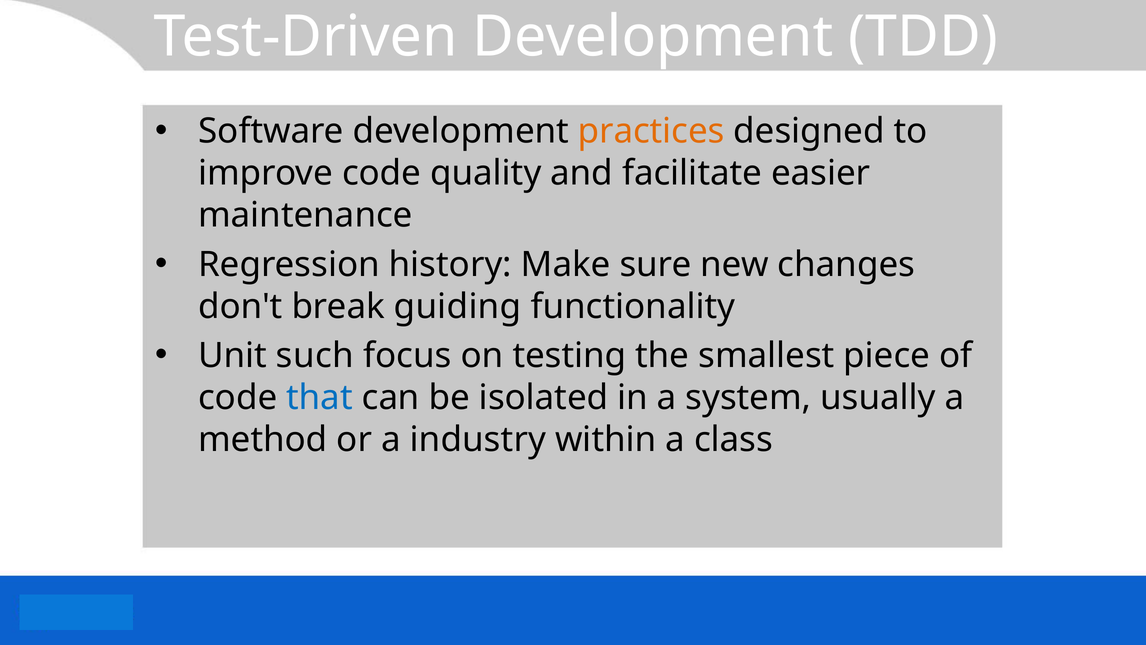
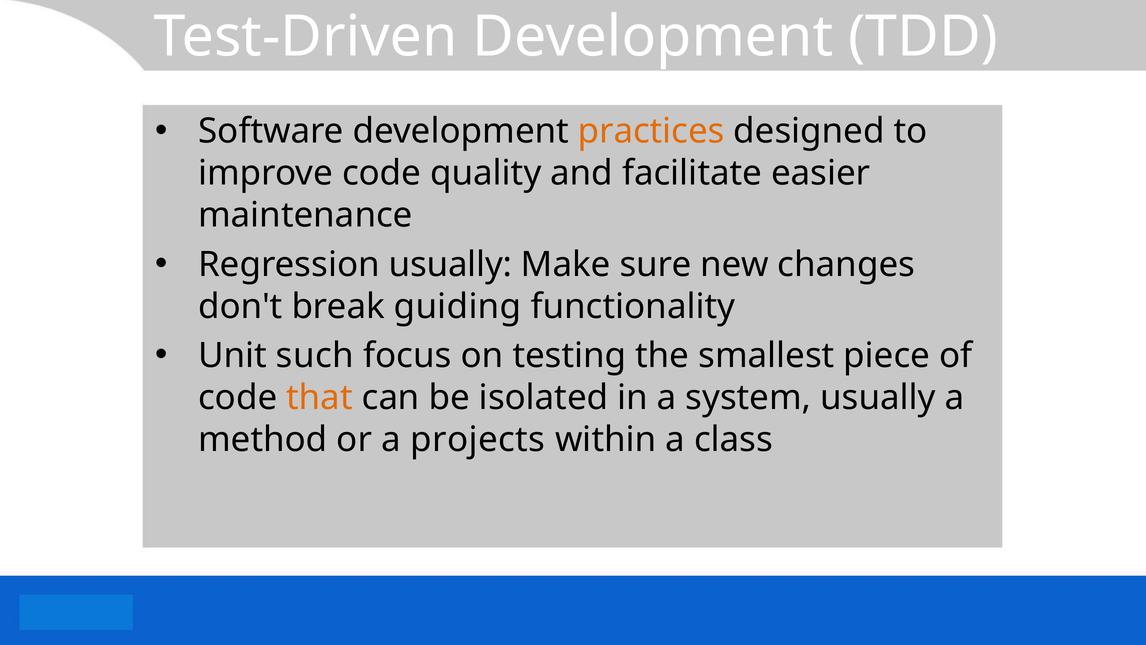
Regression history: history -> usually (450, 264)
that colour: blue -> orange (319, 397)
industry: industry -> projects (478, 439)
